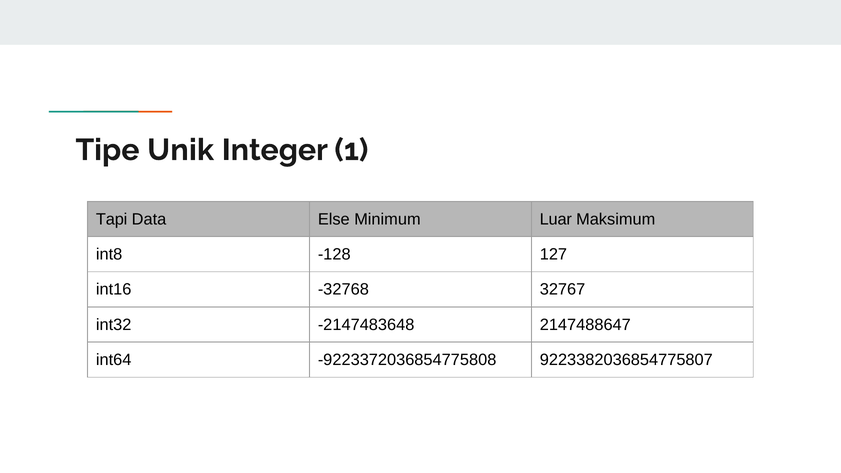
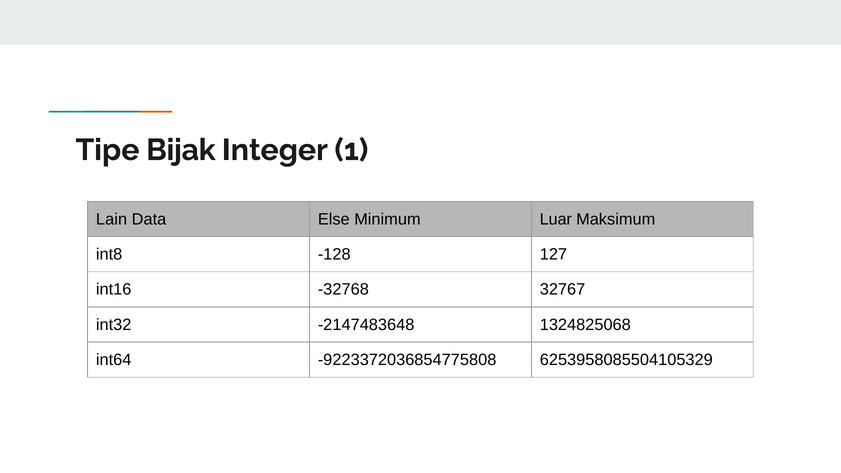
Unik: Unik -> Bijak (181, 150)
Tapi: Tapi -> Lain (112, 219)
2147488647: 2147488647 -> 1324825068 (585, 325)
9223382036854775807: 9223382036854775807 -> 6253958085504105329 (626, 360)
